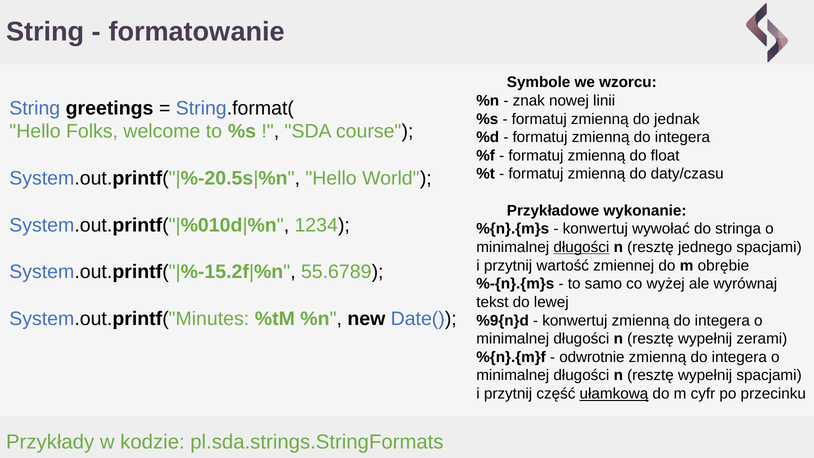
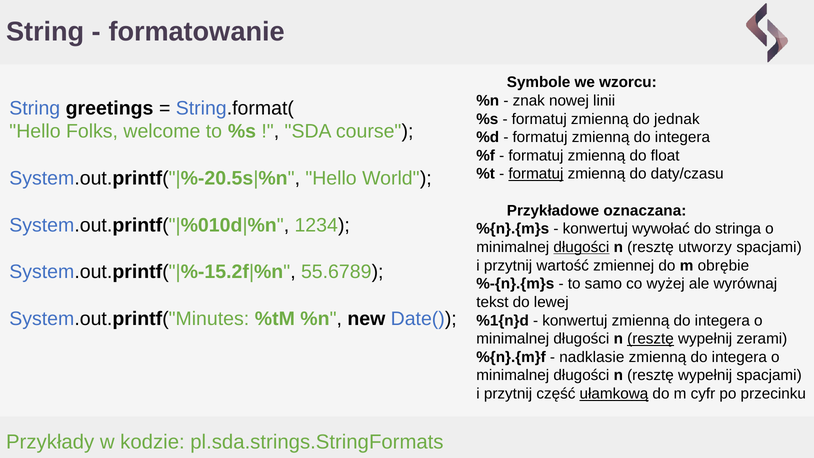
formatuj underline: none -> present (536, 174)
wykonanie: wykonanie -> oznaczana (645, 211)
jednego: jednego -> utworzy (705, 247)
%9{n}d: %9{n}d -> %1{n}d (503, 320)
resztę underline: none -> present (651, 339)
odwrotnie: odwrotnie -> nadklasie (592, 357)
